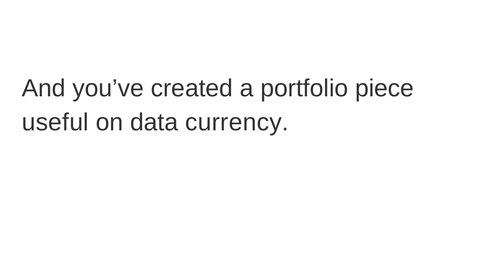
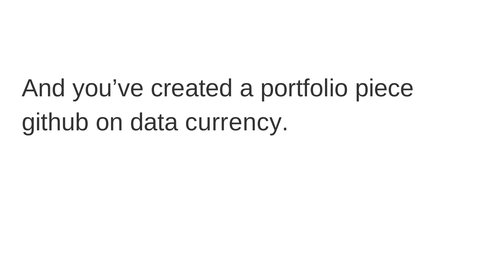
useful: useful -> github (55, 122)
